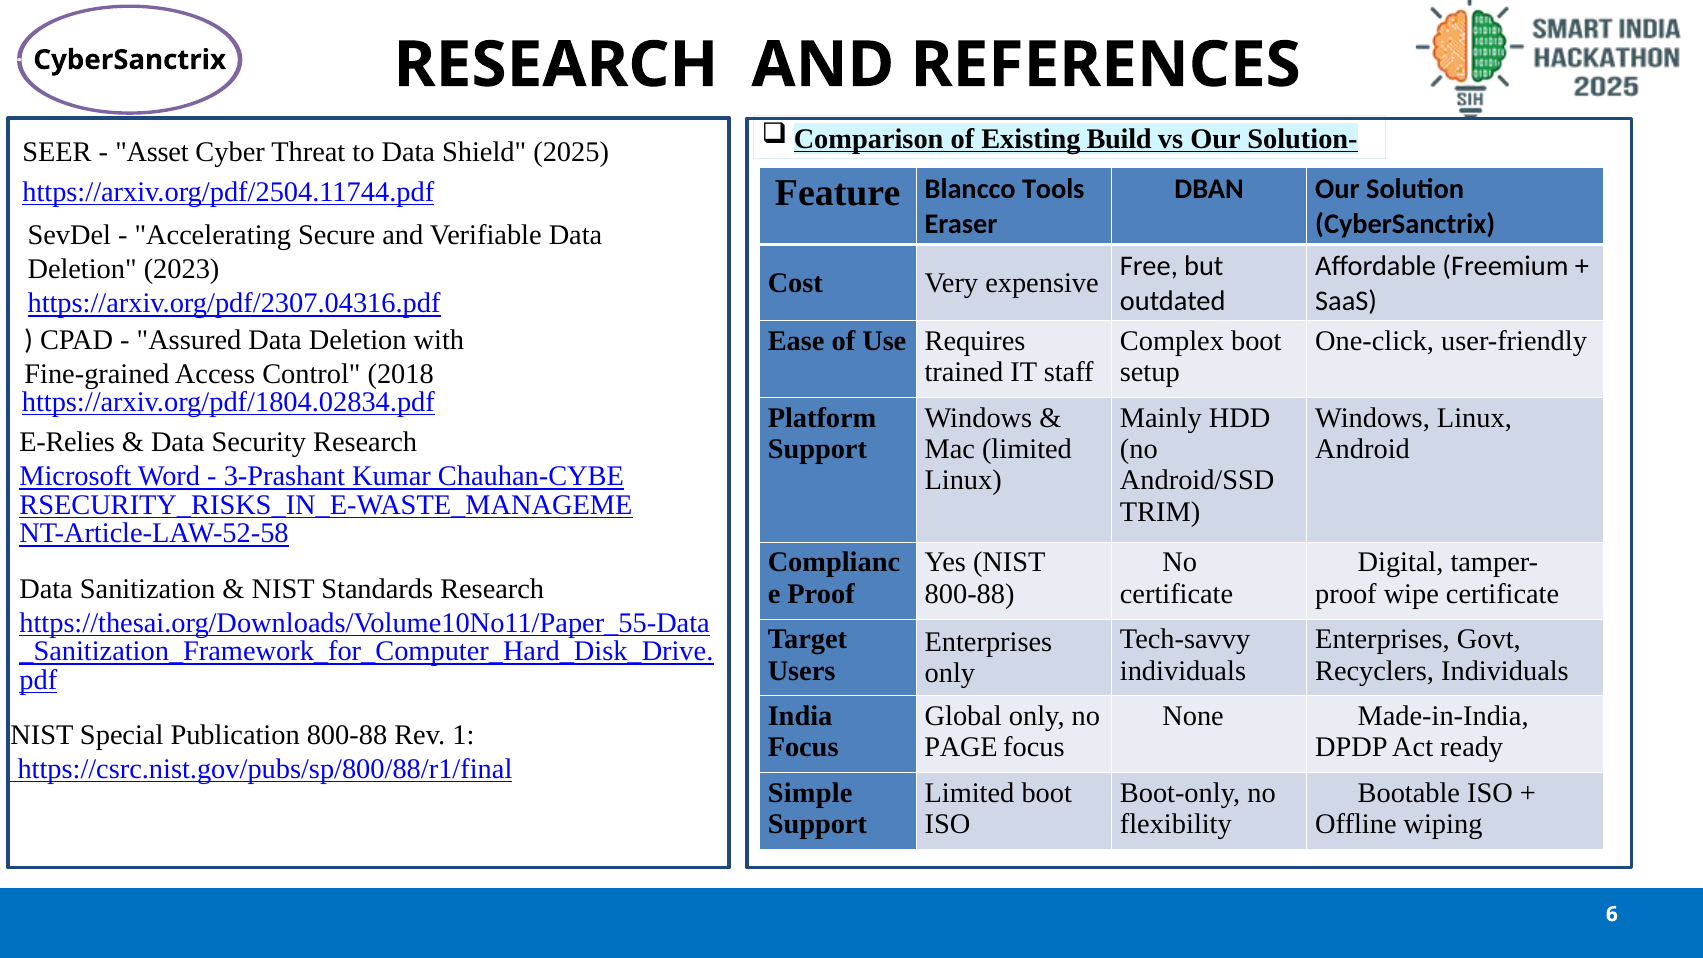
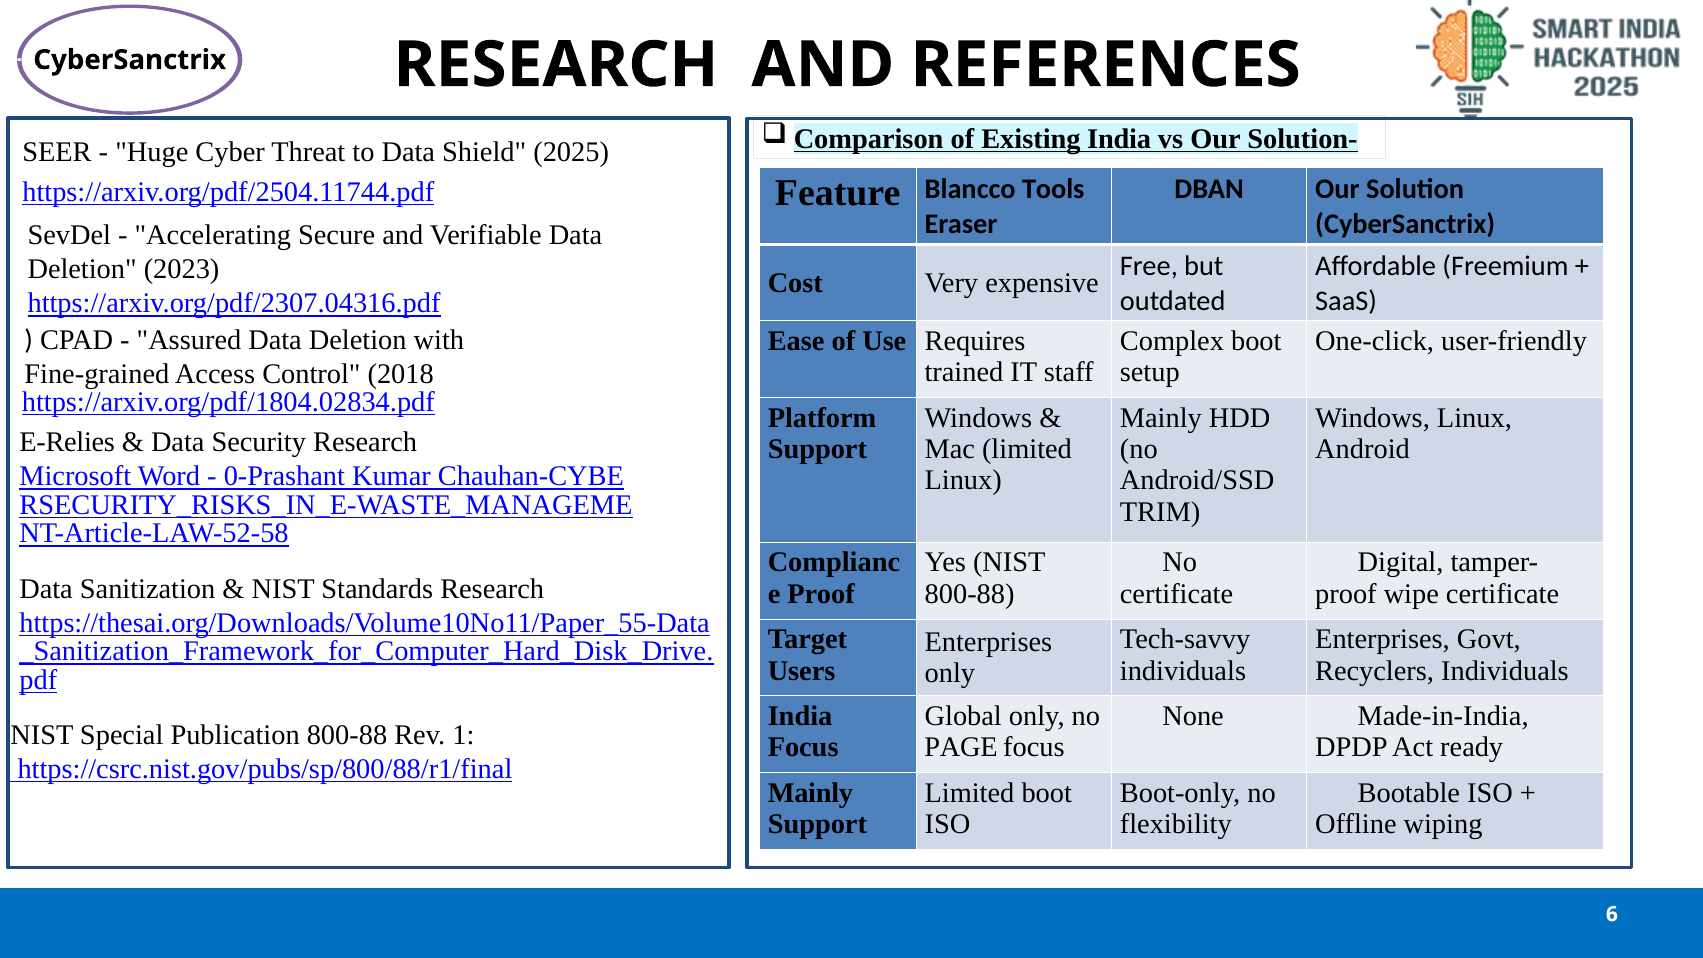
Existing Build: Build -> India (1119, 139)
Asset: Asset -> Huge (152, 152)
3-Prashant: 3-Prashant -> 0-Prashant (284, 476)
Simple: Simple -> Mainly (810, 793)
